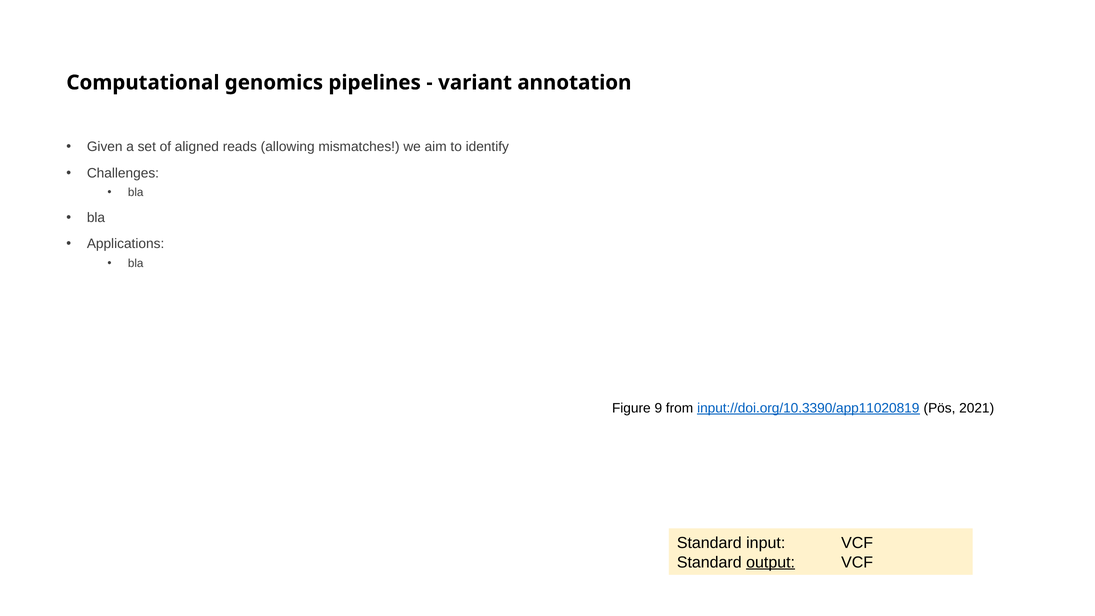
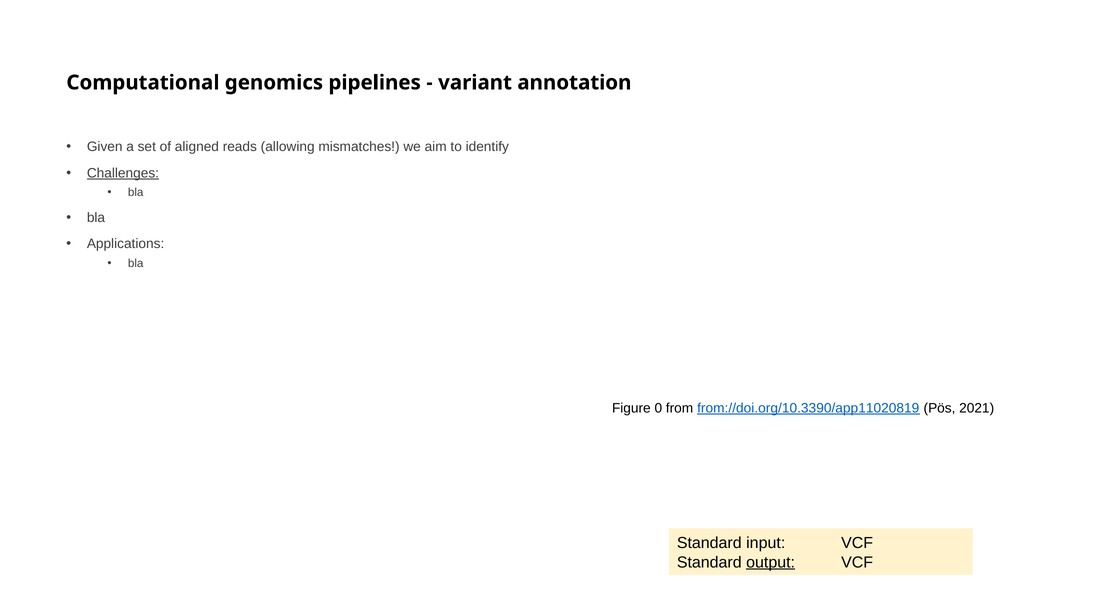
Challenges underline: none -> present (123, 173)
9: 9 -> 0 (658, 408)
input://doi.org/10.3390/app11020819: input://doi.org/10.3390/app11020819 -> from://doi.org/10.3390/app11020819 (808, 408)
